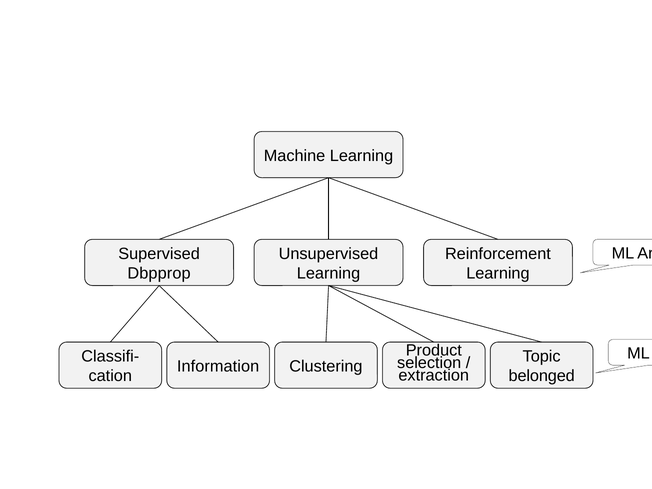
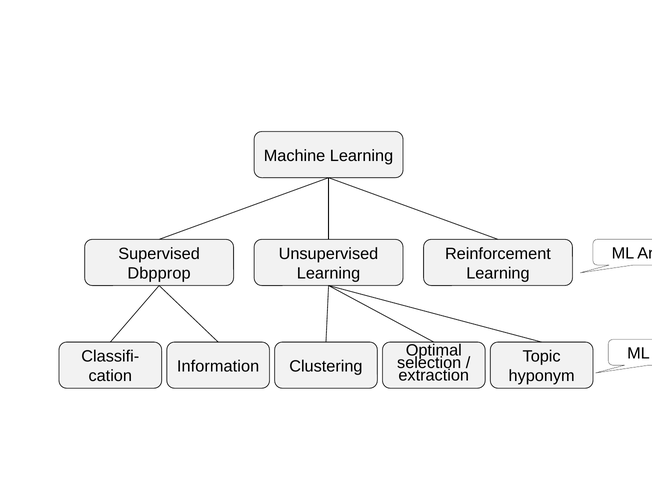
Product: Product -> Optimal (434, 350)
belonged: belonged -> hyponym (542, 376)
